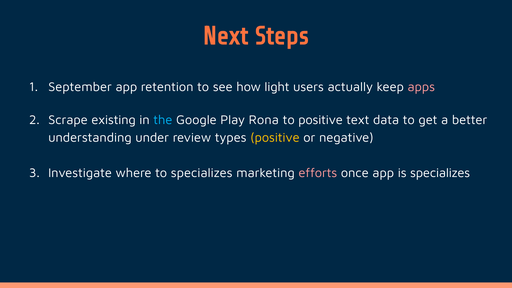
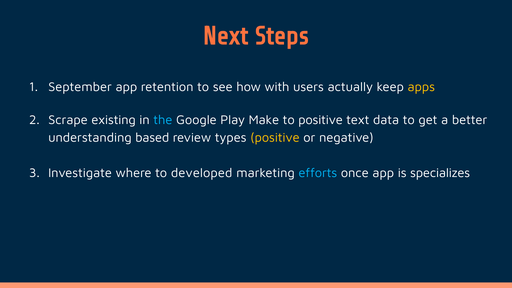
light: light -> with (277, 87)
apps colour: pink -> yellow (421, 87)
Rona: Rona -> Make (264, 120)
under: under -> based (152, 138)
to specializes: specializes -> developed (202, 173)
efforts colour: pink -> light blue (318, 173)
